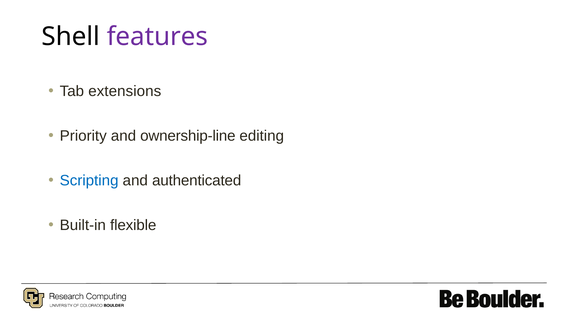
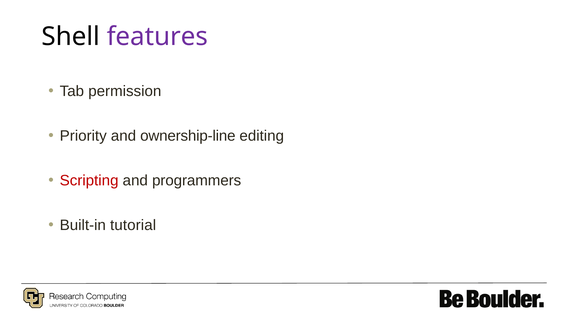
extensions: extensions -> permission (125, 91)
Scripting colour: blue -> red (89, 181)
authenticated: authenticated -> programmers (197, 181)
flexible: flexible -> tutorial (133, 226)
